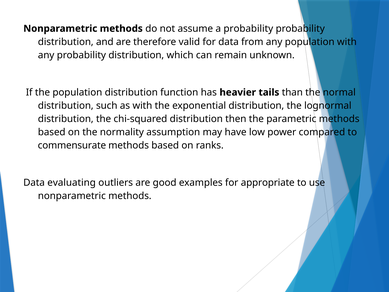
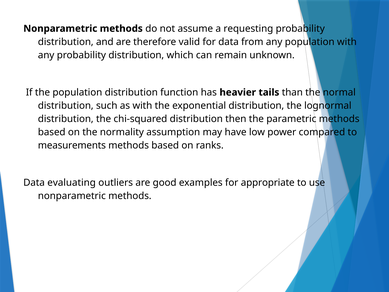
a probability: probability -> requesting (248, 29)
commensurate: commensurate -> measurements (72, 145)
